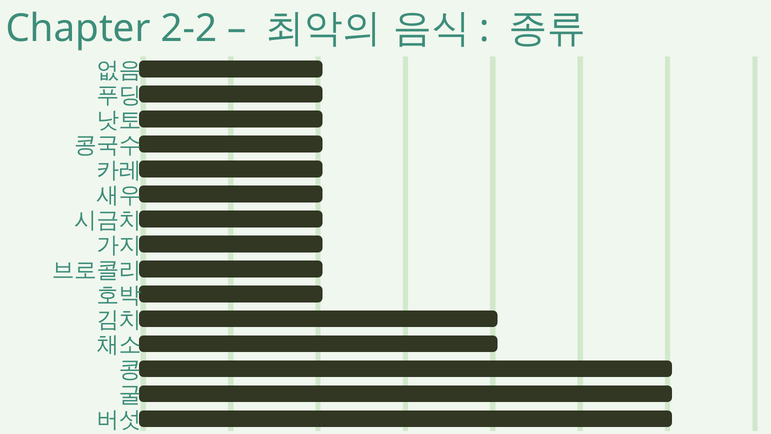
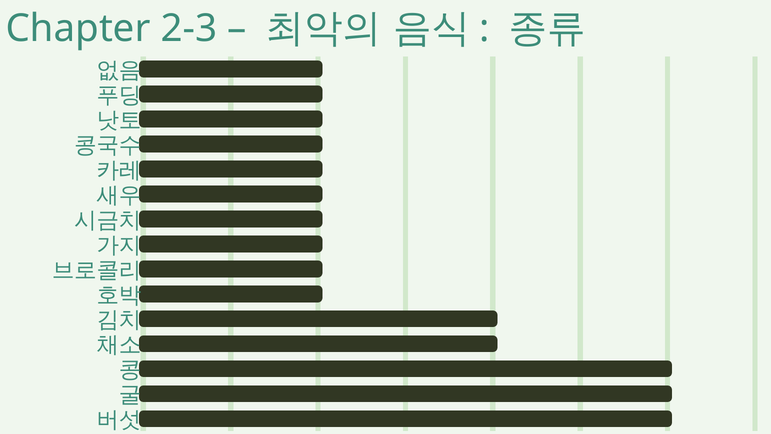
2-2: 2-2 -> 2-3 (189, 29)
